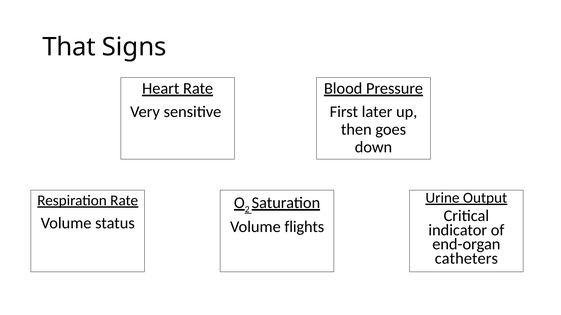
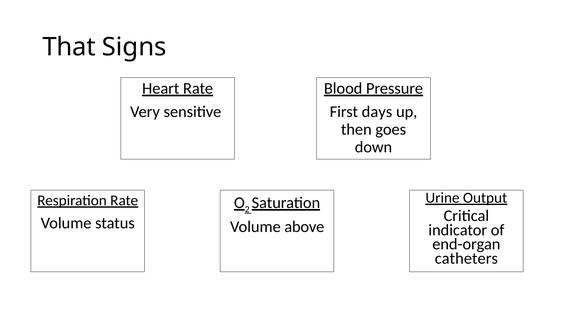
later: later -> days (377, 112)
flights: flights -> above (304, 227)
